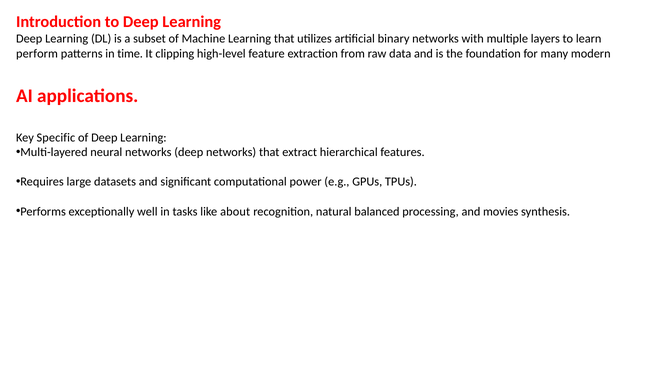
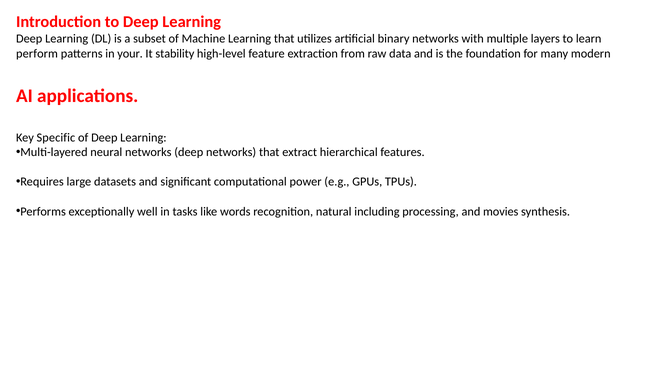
time: time -> your (130, 54)
clipping: clipping -> stability (175, 54)
about: about -> words (235, 212)
balanced: balanced -> including (377, 212)
